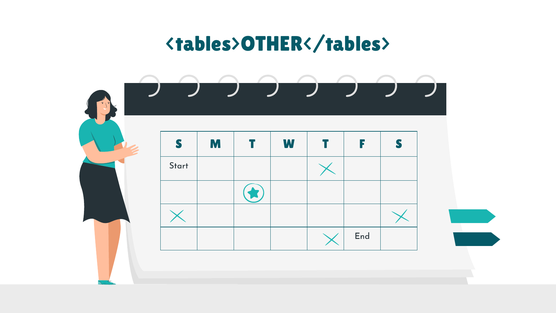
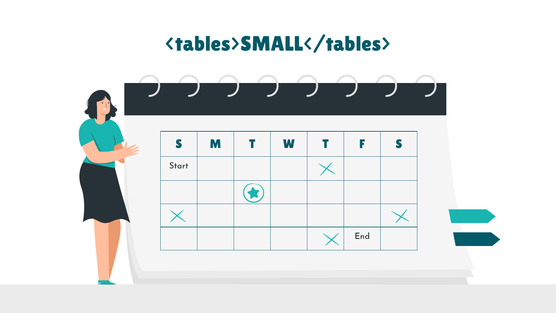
<tables>OTHER</tables>: <tables>OTHER</tables> -> <tables>SMALL</tables> (278, 44)
